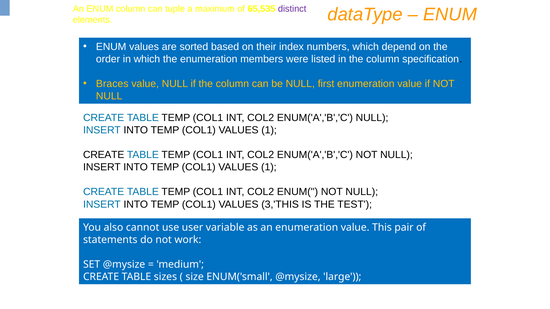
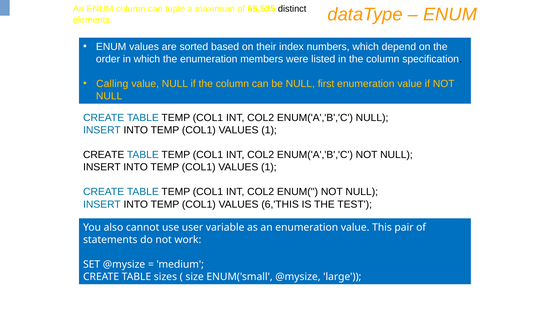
distinct colour: purple -> black (292, 9)
Braces: Braces -> Calling (112, 84)
3,'THIS: 3,'THIS -> 6,'THIS (280, 205)
